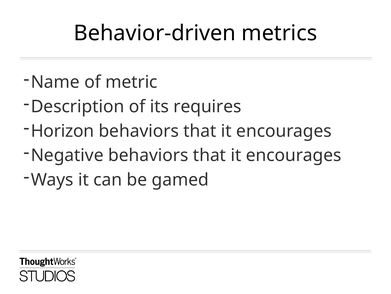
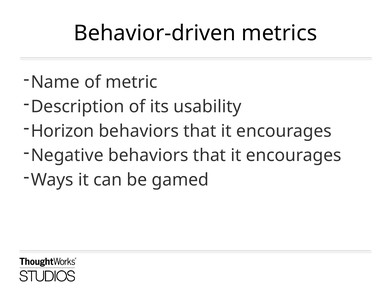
requires: requires -> usability (207, 106)
